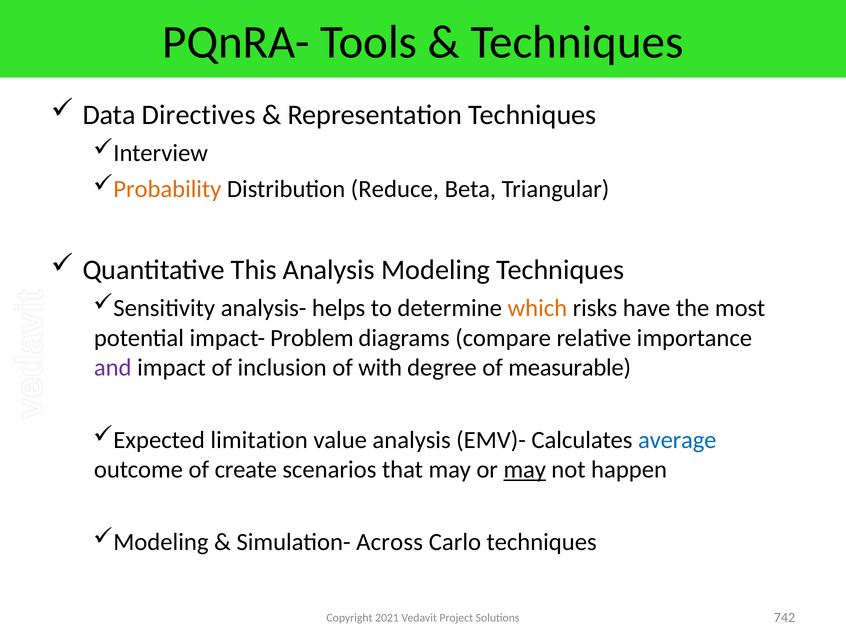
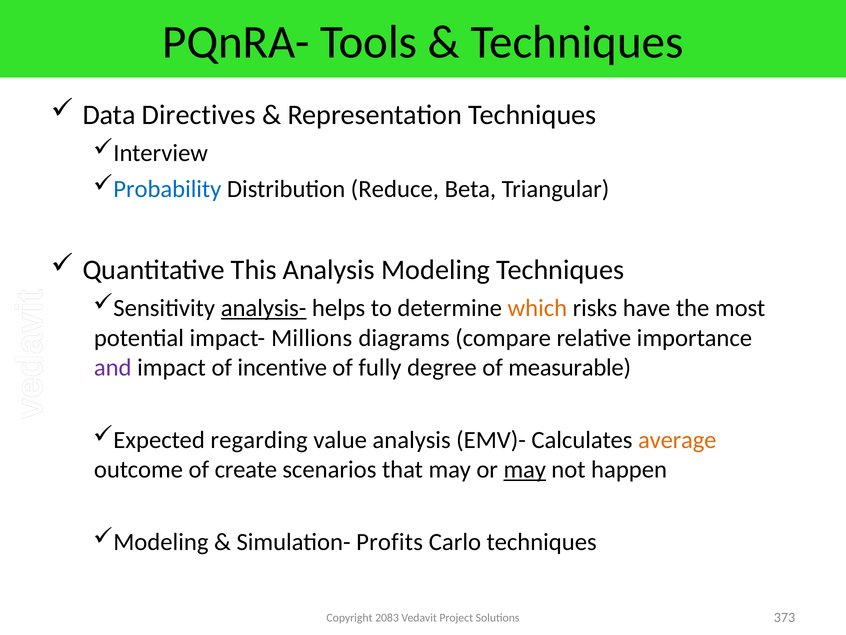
Probability colour: orange -> blue (167, 189)
analysis- underline: none -> present (264, 308)
Problem: Problem -> Millions (312, 338)
inclusion: inclusion -> incentive (282, 367)
with: with -> fully (380, 367)
limitation: limitation -> regarding (259, 440)
average colour: blue -> orange (677, 440)
Across: Across -> Profits (390, 542)
2021: 2021 -> 2083 (387, 617)
742: 742 -> 373 (785, 617)
